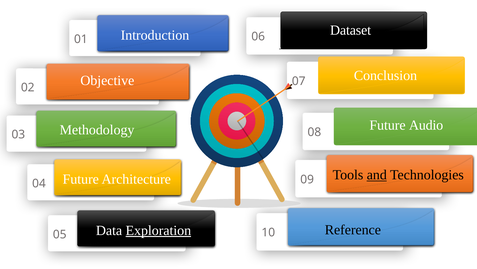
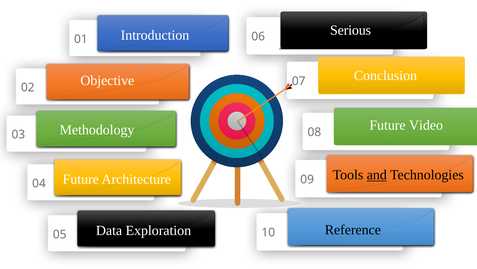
Dataset: Dataset -> Serious (351, 30)
Audio: Audio -> Video (426, 125)
Exploration underline: present -> none (158, 230)
